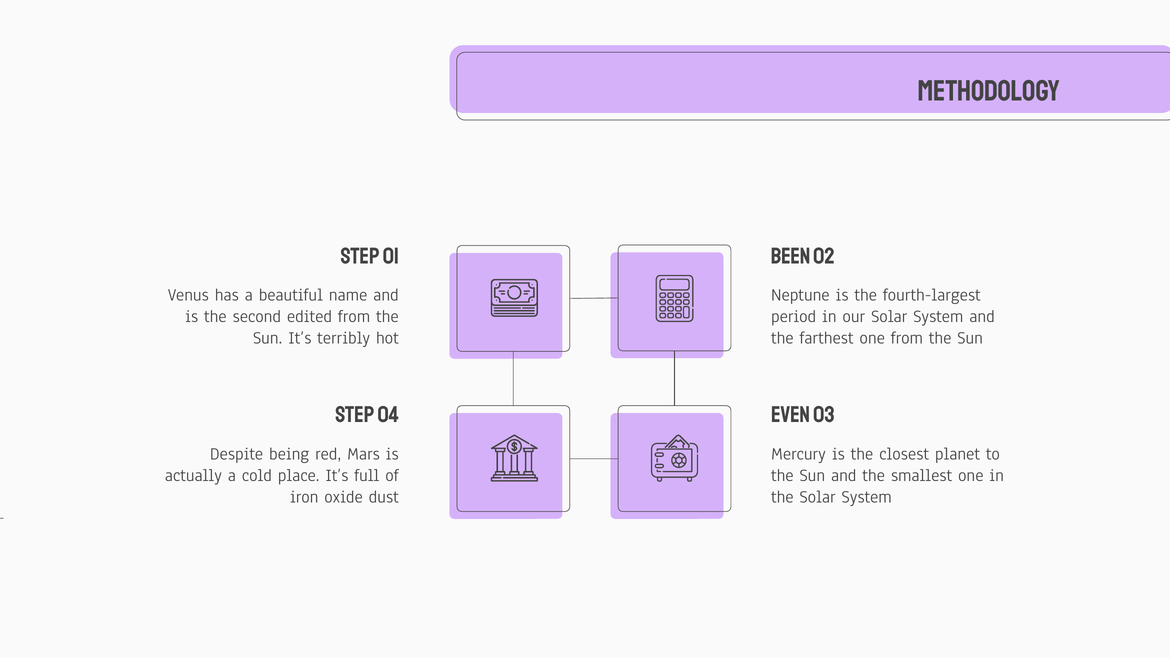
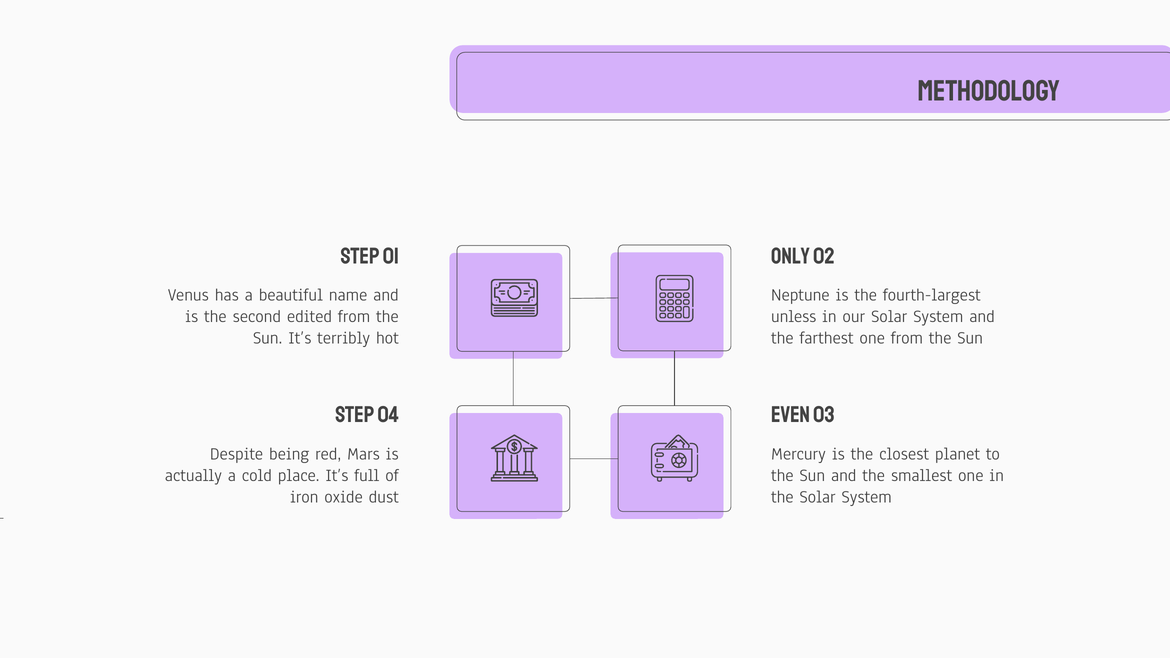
BEEN: BEEN -> ONLY (791, 256)
period: period -> unless (794, 316)
